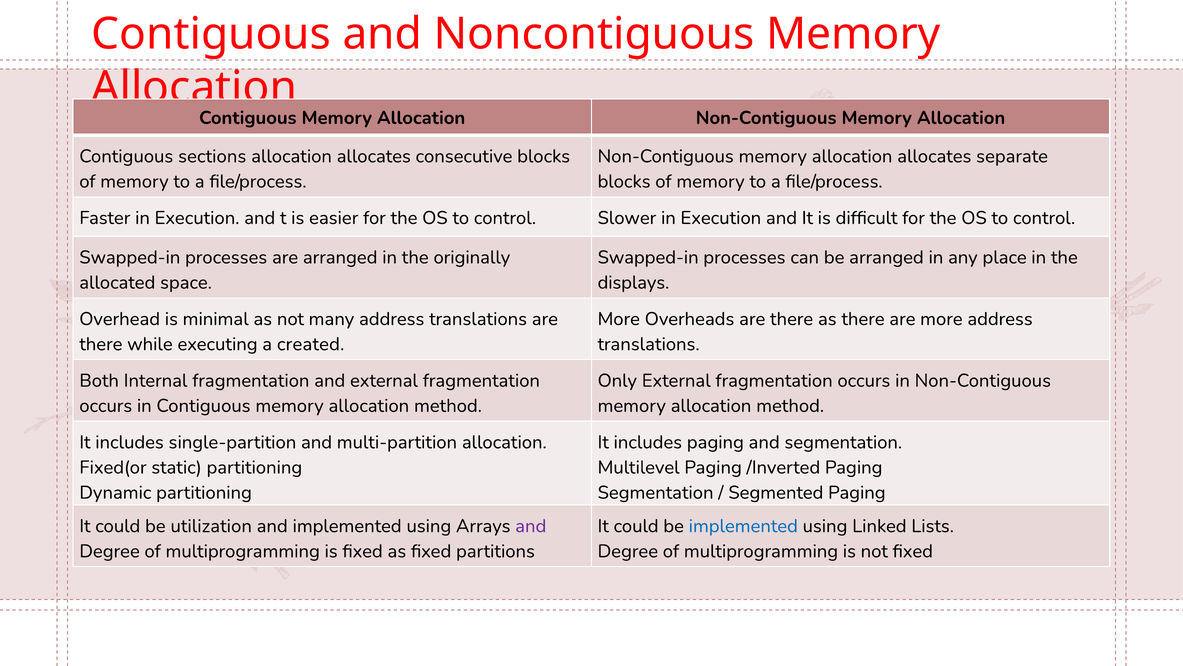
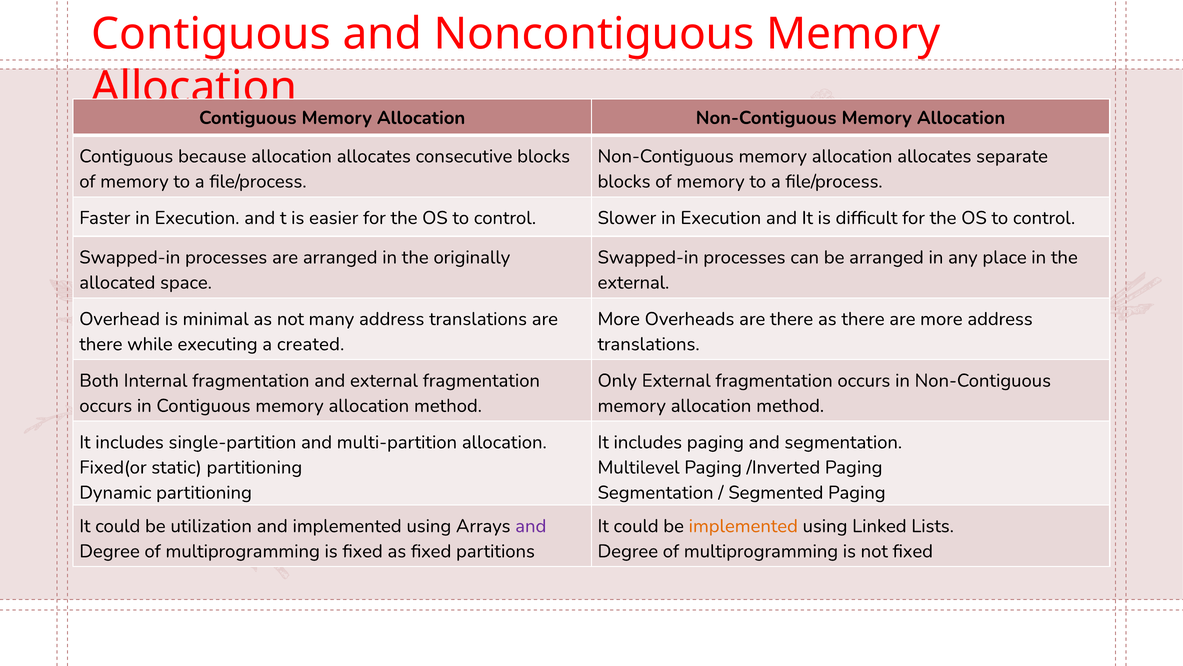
sections: sections -> because (212, 156)
displays: displays -> external (633, 282)
implemented colour: blue -> orange (743, 526)
